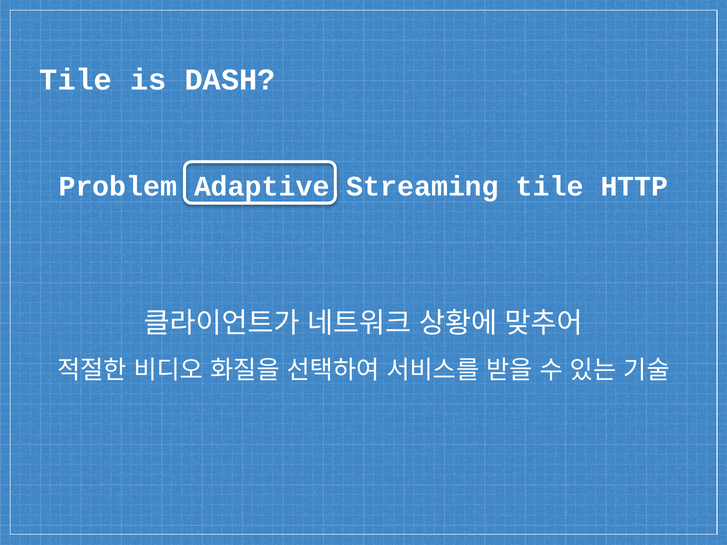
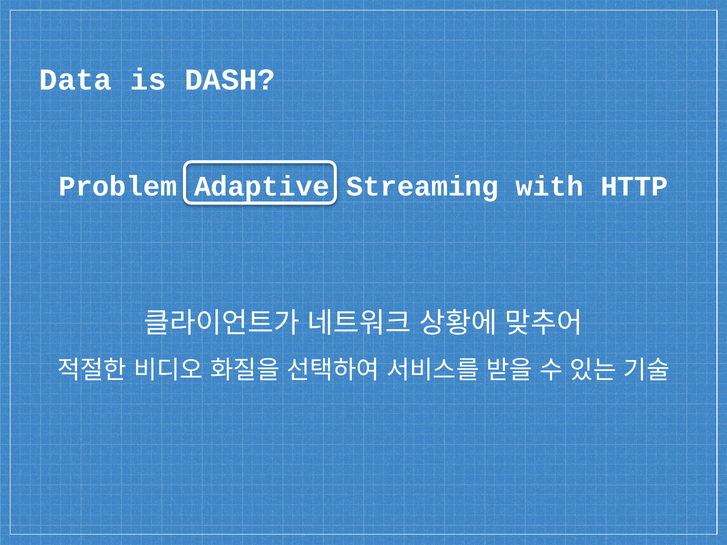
Tile: Tile -> Data (76, 80)
Streaming tile: tile -> with (550, 187)
